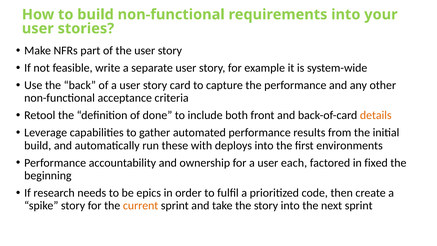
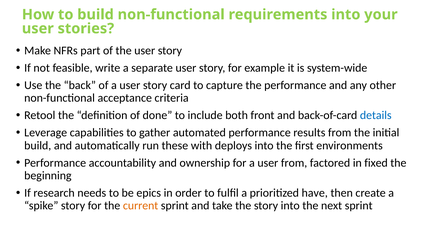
details colour: orange -> blue (376, 115)
user each: each -> from (294, 163)
code: code -> have (315, 193)
